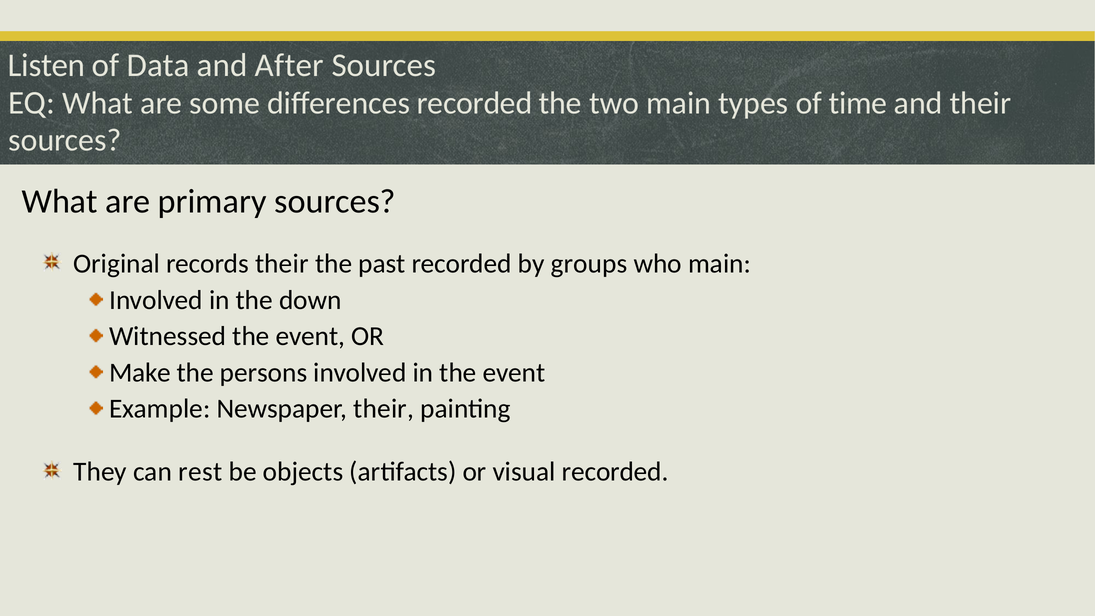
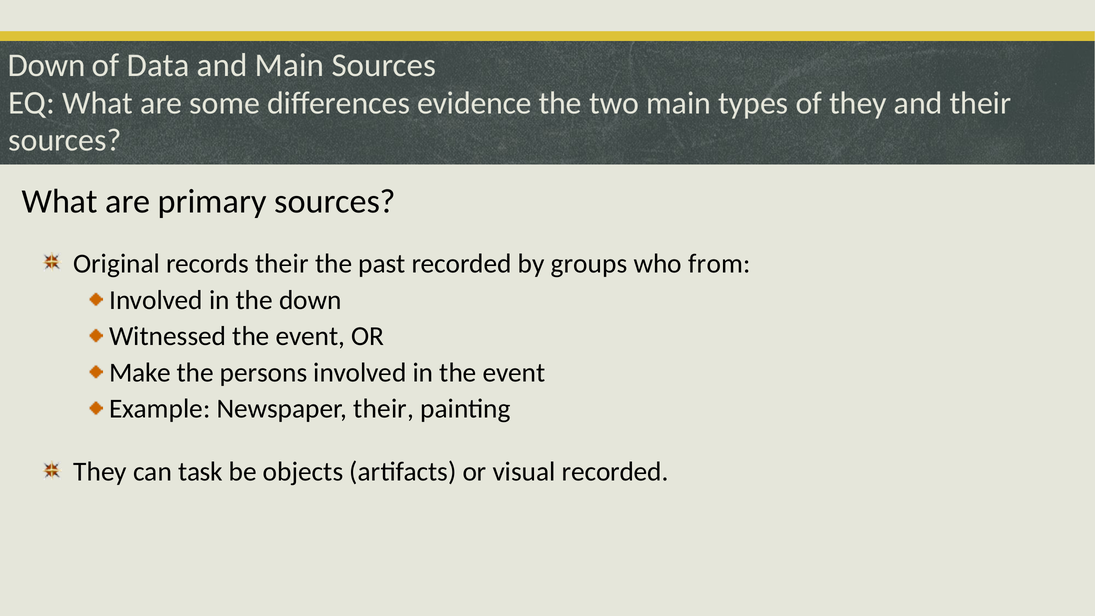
Listen: Listen -> Down (47, 65)
and After: After -> Main (289, 65)
differences recorded: recorded -> evidence (474, 103)
of time: time -> they (858, 103)
who main: main -> from (719, 264)
rest: rest -> task (201, 471)
